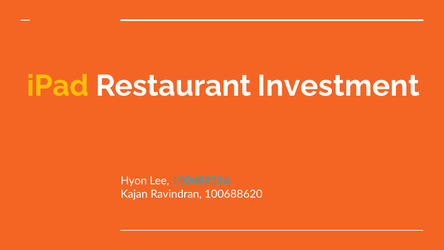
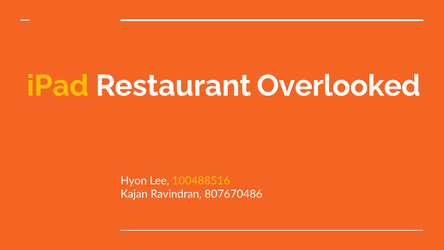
Investment: Investment -> Overlooked (339, 86)
100488516 colour: light blue -> yellow (201, 181)
100688620: 100688620 -> 807670486 (234, 194)
